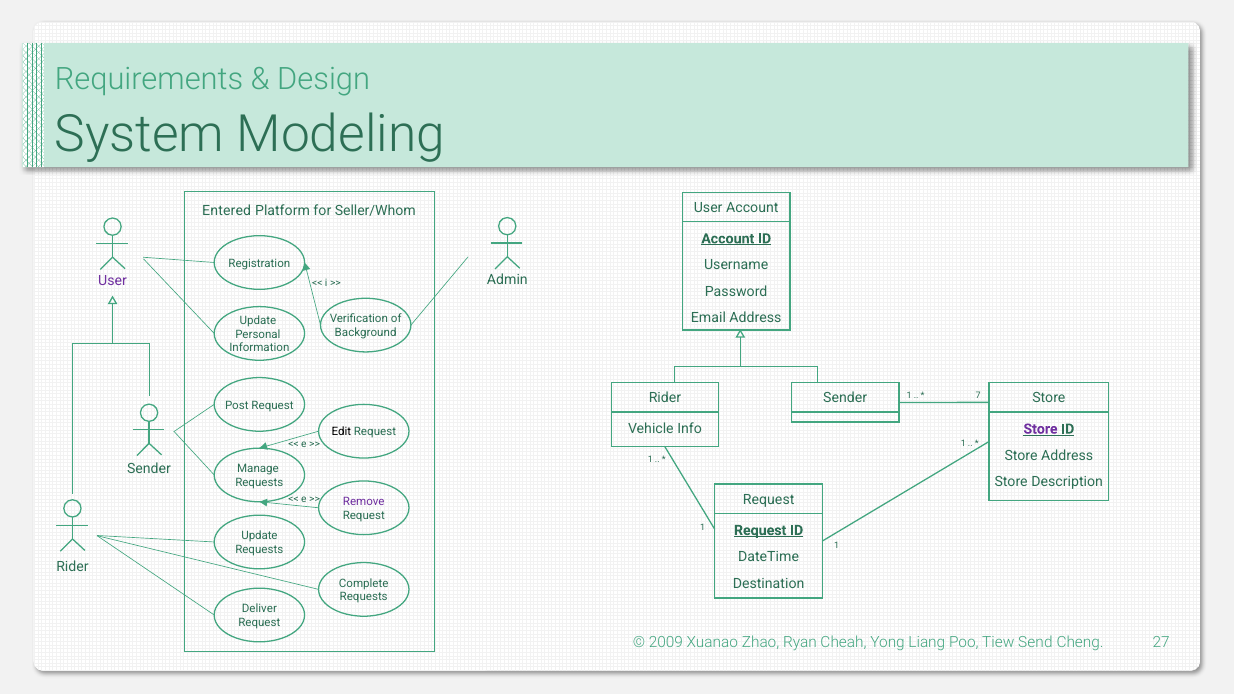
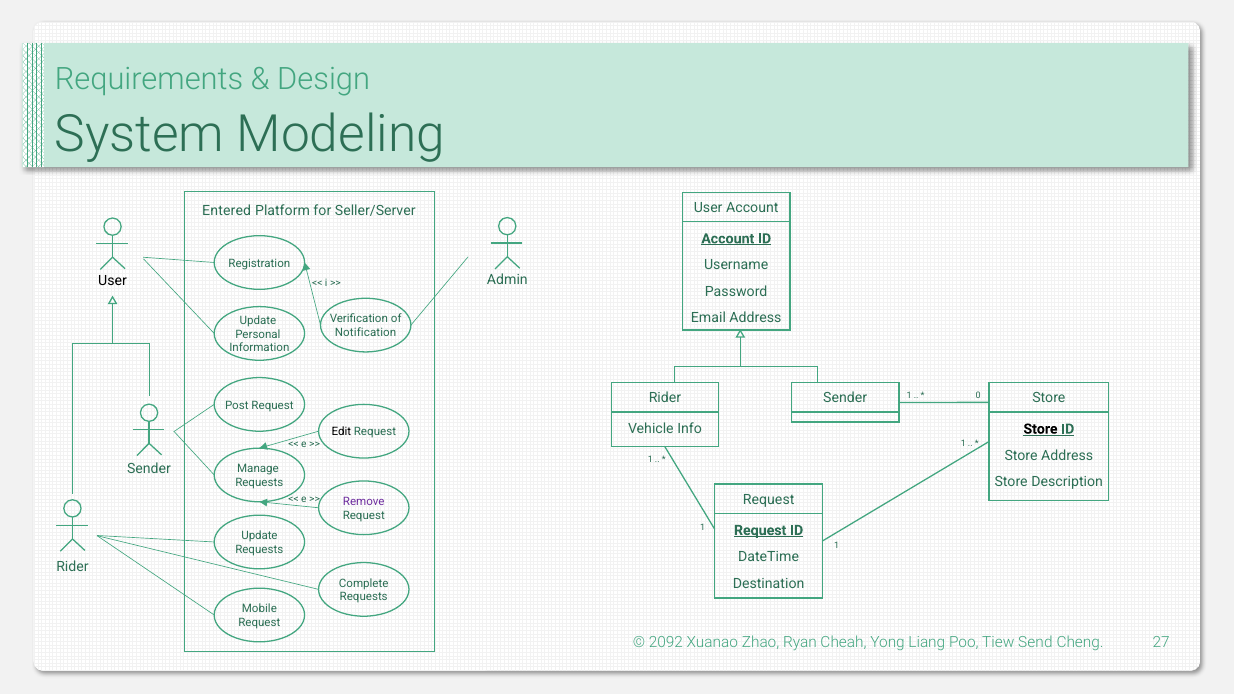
Seller/Whom: Seller/Whom -> Seller/Server (375, 210)
User colour: purple -> black (112, 281)
Background: Background -> Notification (366, 333)
7: 7 -> 0 (978, 396)
Store colour: purple -> black (1041, 429)
Deliver: Deliver -> Mobile (259, 609)
2009: 2009 -> 2092 (666, 643)
